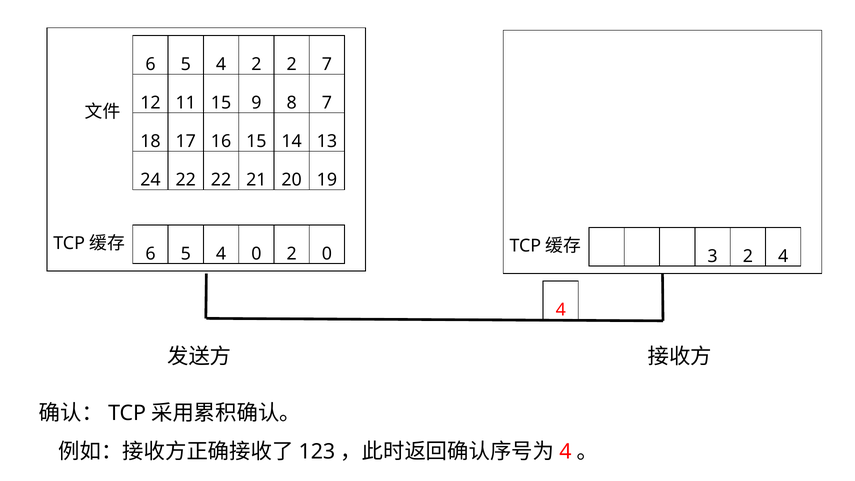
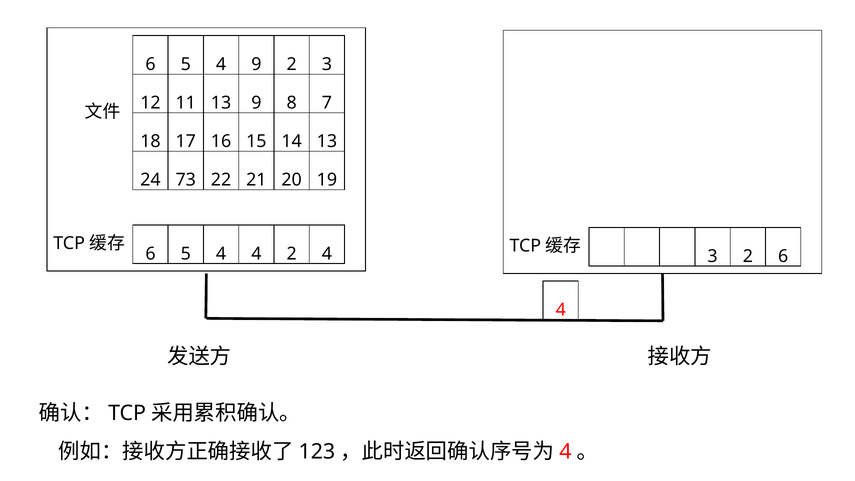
4 2: 2 -> 9 (256, 64)
2 7: 7 -> 3 (327, 64)
11 15: 15 -> 13 (221, 103)
24 22: 22 -> 73 (186, 180)
4 0: 0 -> 4 (256, 254)
2 0: 0 -> 4 (327, 254)
2 4: 4 -> 6 (783, 256)
